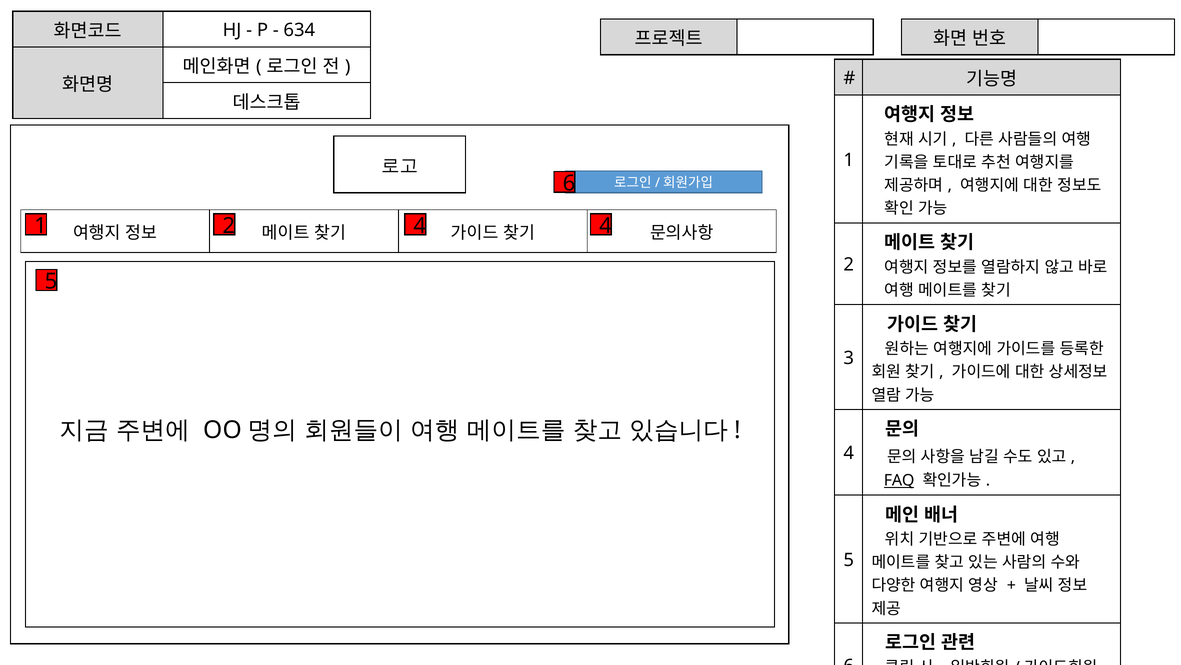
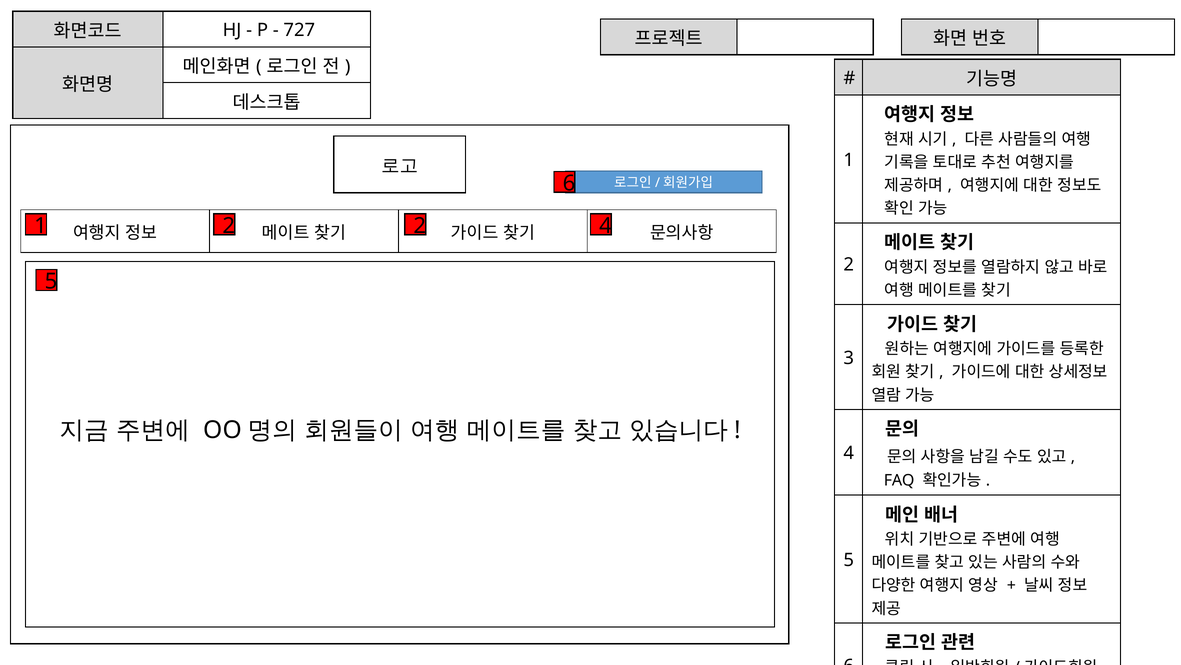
634: 634 -> 727 (299, 30)
2 4: 4 -> 2 (420, 226)
FAQ underline: present -> none (899, 480)
